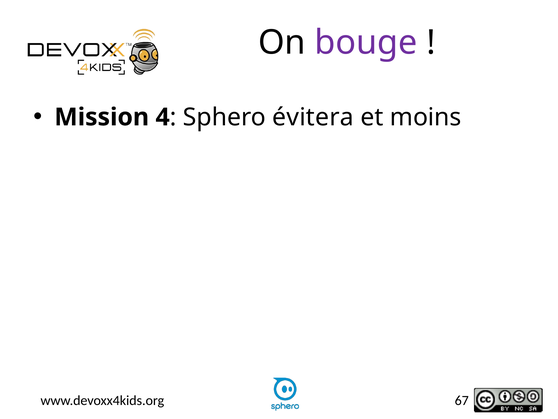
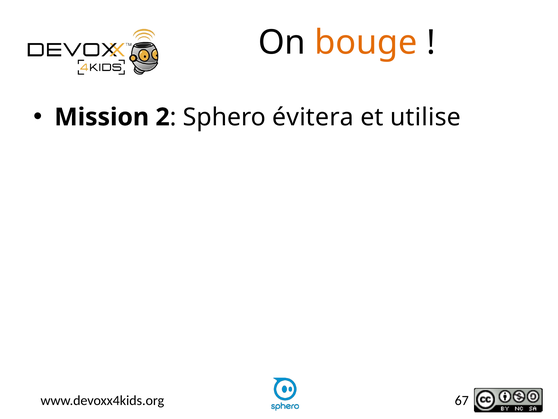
bouge colour: purple -> orange (366, 42)
4: 4 -> 2 (163, 117)
moins: moins -> utilise (425, 117)
